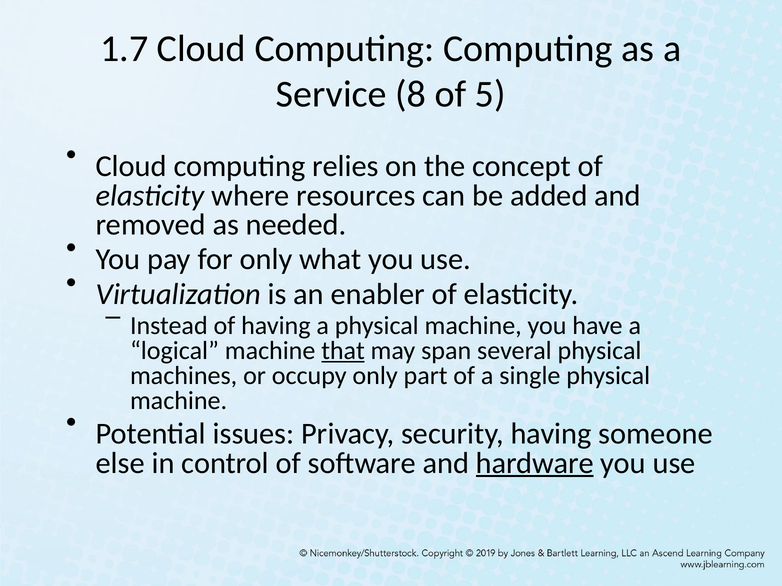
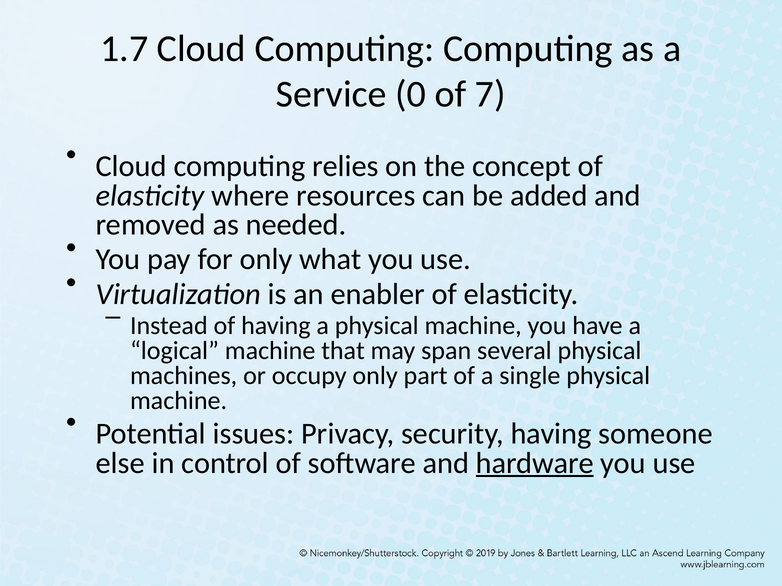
8: 8 -> 0 (411, 95)
5: 5 -> 7 (490, 95)
that underline: present -> none (343, 351)
